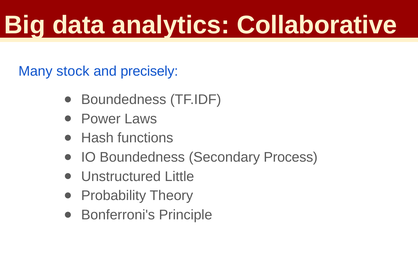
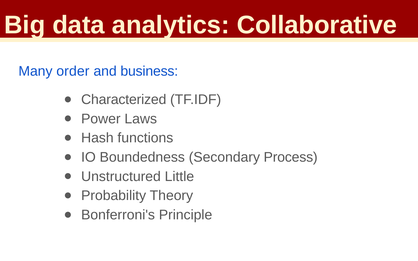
stock: stock -> order (73, 71)
precisely: precisely -> business (149, 71)
Boundedness: Boundedness -> Characterized (124, 100)
